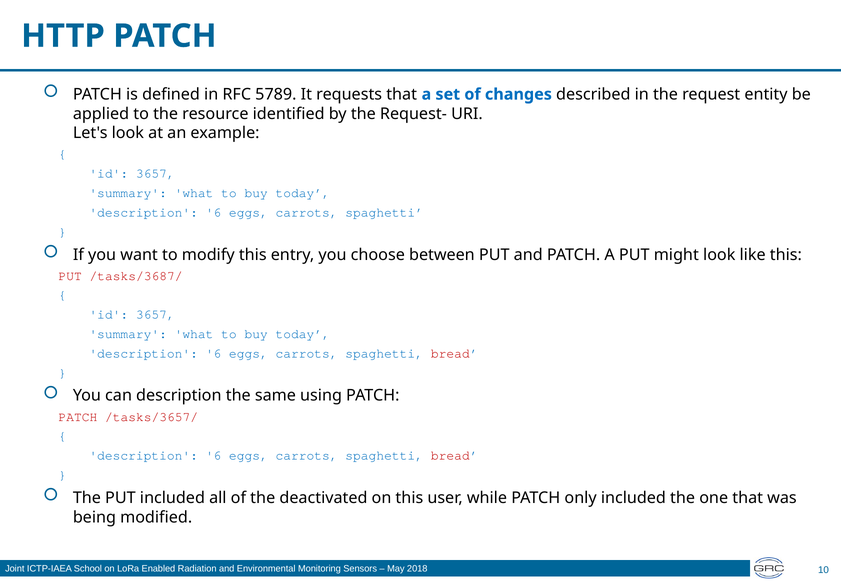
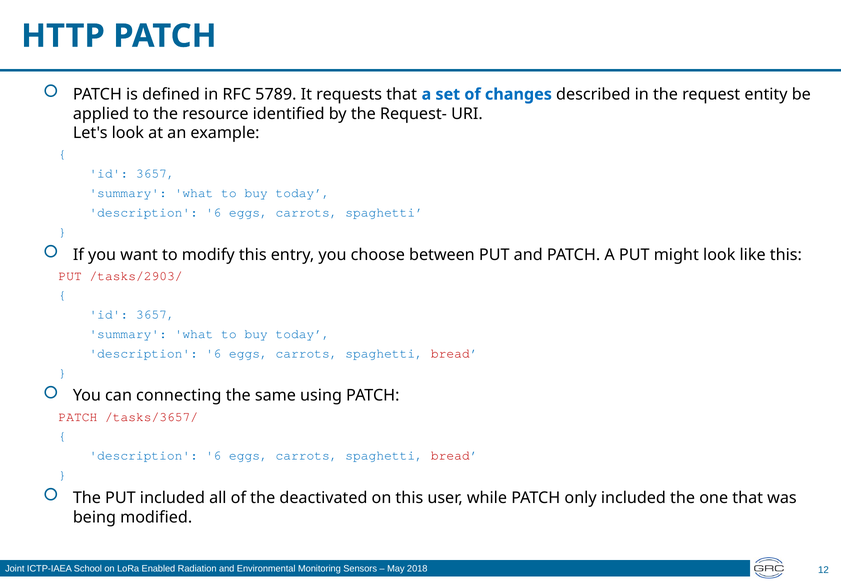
/tasks/3687/: /tasks/3687/ -> /tasks/2903/ (136, 276)
can description: description -> connecting (179, 396)
10: 10 -> 12 (823, 570)
